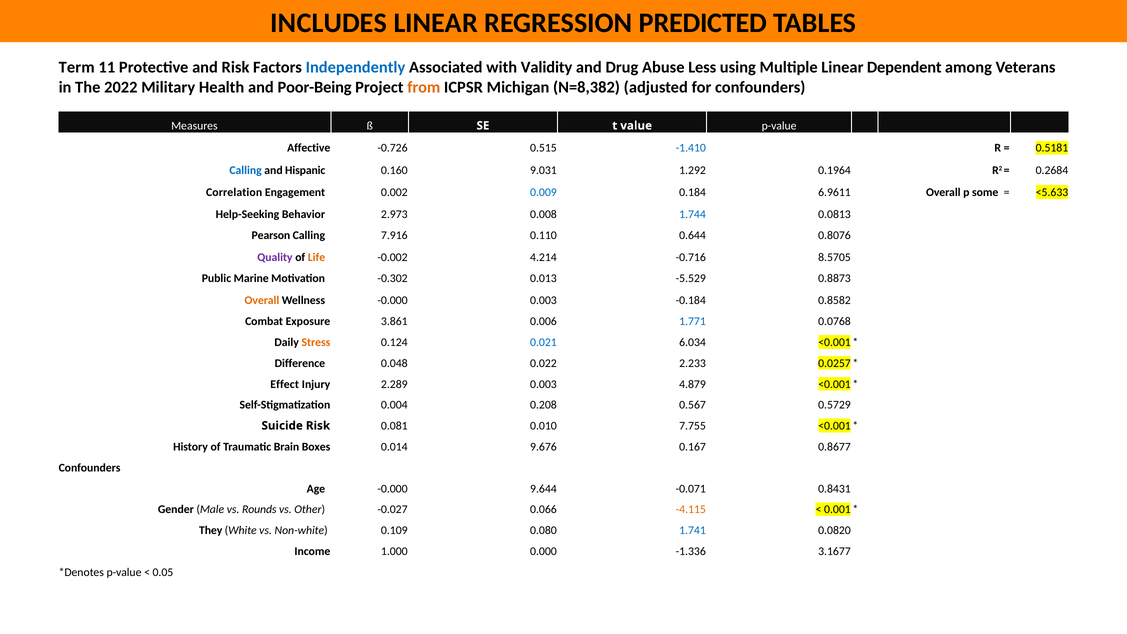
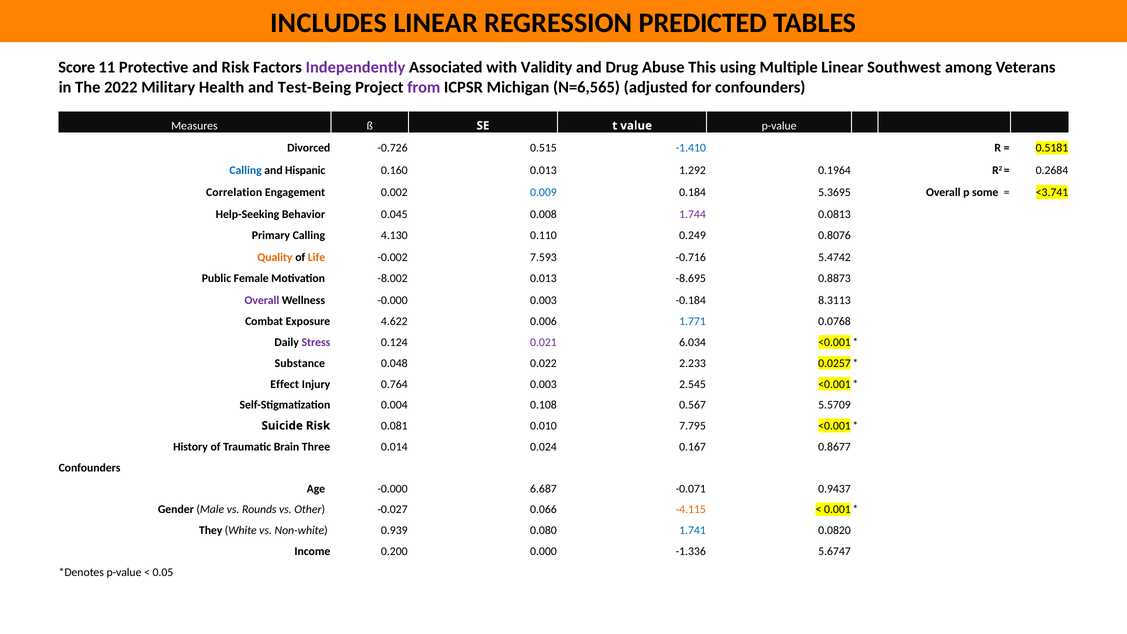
Term: Term -> Score (77, 67)
Independently colour: blue -> purple (355, 67)
Less: Less -> This (702, 67)
Dependent: Dependent -> Southwest (904, 67)
Poor-Being: Poor-Being -> Test-Being (314, 87)
from colour: orange -> purple (424, 87)
N=8,382: N=8,382 -> N=6,565 (587, 87)
Affective: Affective -> Divorced (309, 148)
0.160 9.031: 9.031 -> 0.013 (543, 170)
6.9611: 6.9611 -> 5.3695 (834, 192)
<5.633: <5.633 -> <3.741 (1052, 192)
2.973: 2.973 -> 0.045 (394, 214)
1.744 colour: blue -> purple (693, 214)
Pearson: Pearson -> Primary (271, 235)
7.916: 7.916 -> 4.130 (394, 235)
0.644: 0.644 -> 0.249 (693, 235)
Quality colour: purple -> orange (275, 257)
4.214: 4.214 -> 7.593 (543, 257)
8.5705: 8.5705 -> 5.4742 (834, 257)
Marine: Marine -> Female (251, 278)
-0.302: -0.302 -> -8.002 (393, 278)
-5.529: -5.529 -> -8.695 (691, 278)
Overall colour: orange -> purple (262, 301)
0.8582: 0.8582 -> 8.3113 (834, 301)
3.861: 3.861 -> 4.622 (394, 321)
Stress colour: orange -> purple (316, 342)
0.021 colour: blue -> purple (543, 342)
Difference: Difference -> Substance (300, 363)
2.289: 2.289 -> 0.764 (394, 384)
4.879: 4.879 -> 2.545 (693, 384)
0.208: 0.208 -> 0.108 (543, 405)
0.5729: 0.5729 -> 5.5709 (834, 405)
7.755: 7.755 -> 7.795 (693, 426)
Boxes: Boxes -> Three (316, 447)
9.676: 9.676 -> 0.024 (543, 447)
9.644: 9.644 -> 6.687 (543, 489)
0.8431: 0.8431 -> 0.9437 (834, 489)
0.109: 0.109 -> 0.939 (394, 530)
1.000: 1.000 -> 0.200 (394, 551)
3.1677: 3.1677 -> 5.6747 (834, 551)
